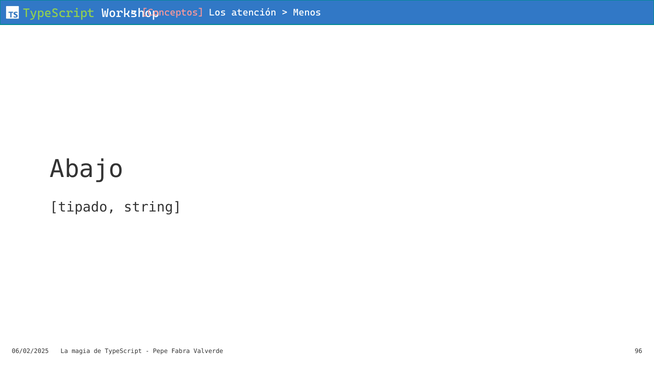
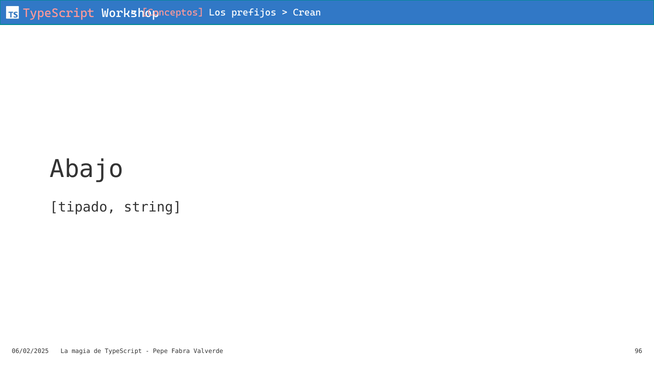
TypeScript colour: light green -> pink (59, 13)
atención: atención -> prefijos (254, 13)
Menos: Menos -> Crean (307, 13)
